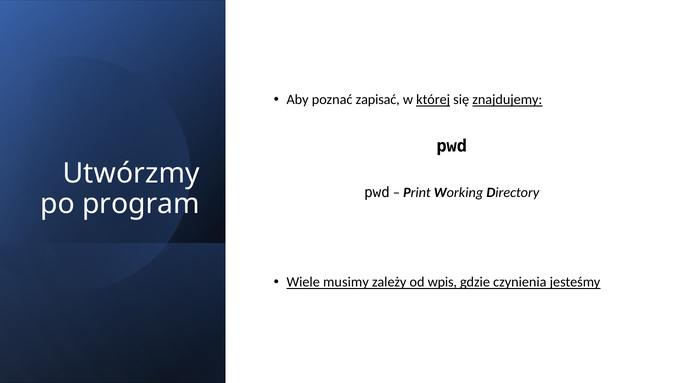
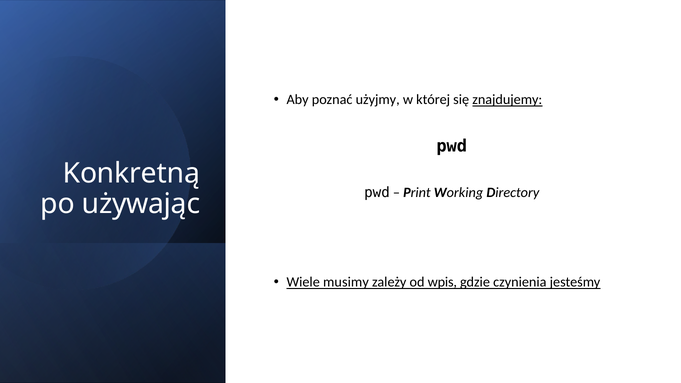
zapisać: zapisać -> użyjmy (378, 100)
której underline: present -> none (433, 100)
Utwórzmy: Utwórzmy -> Konkretną (131, 173)
program: program -> używając (141, 204)
